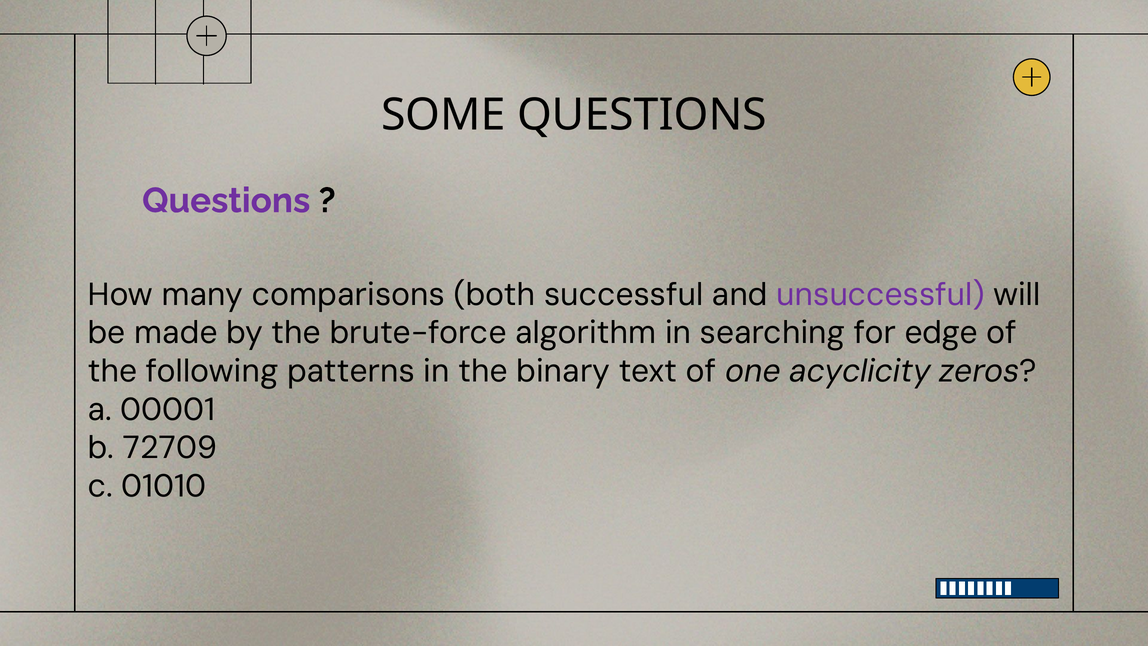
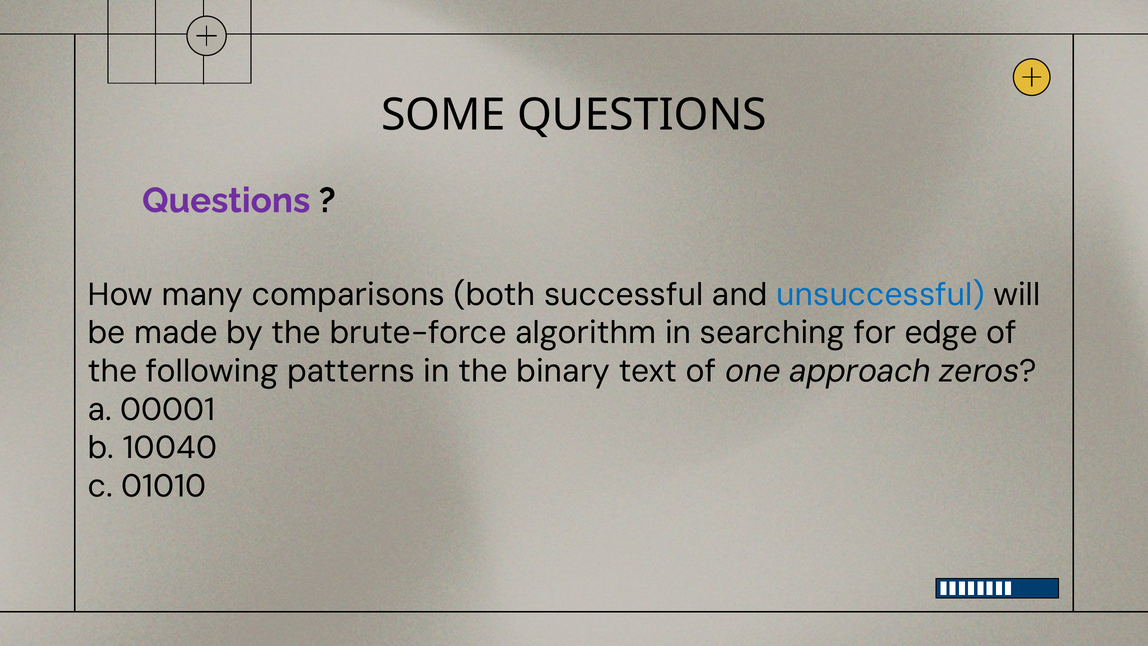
unsuccessful colour: purple -> blue (880, 295)
acyclicity: acyclicity -> approach (860, 371)
72709: 72709 -> 10040 (170, 448)
